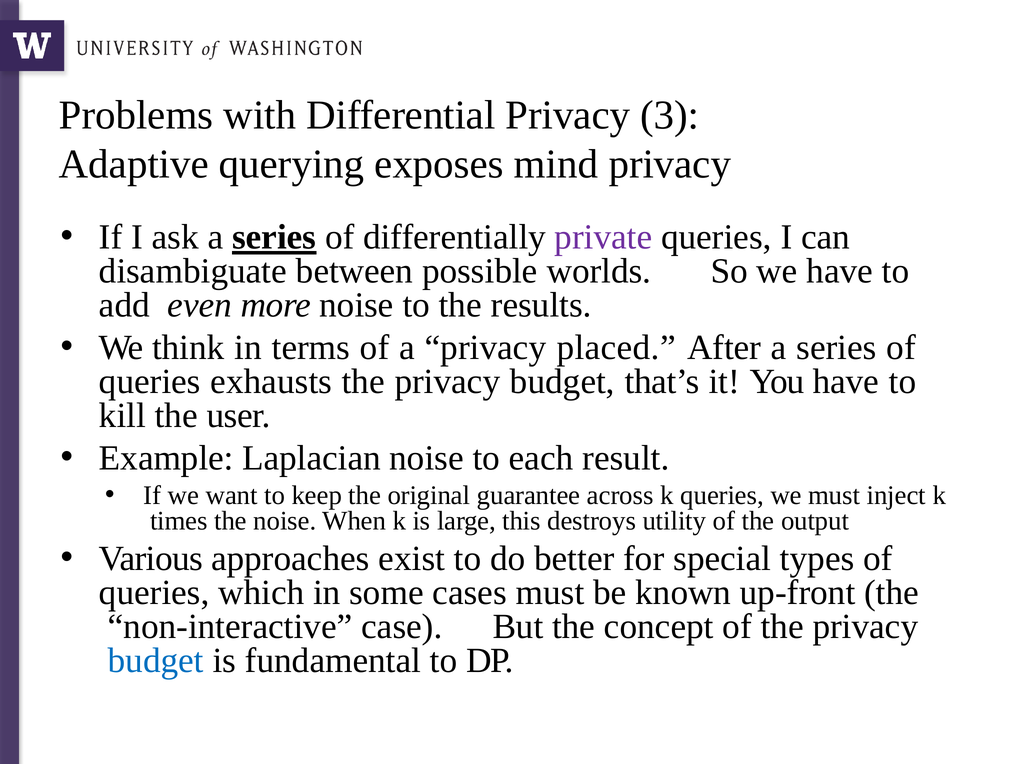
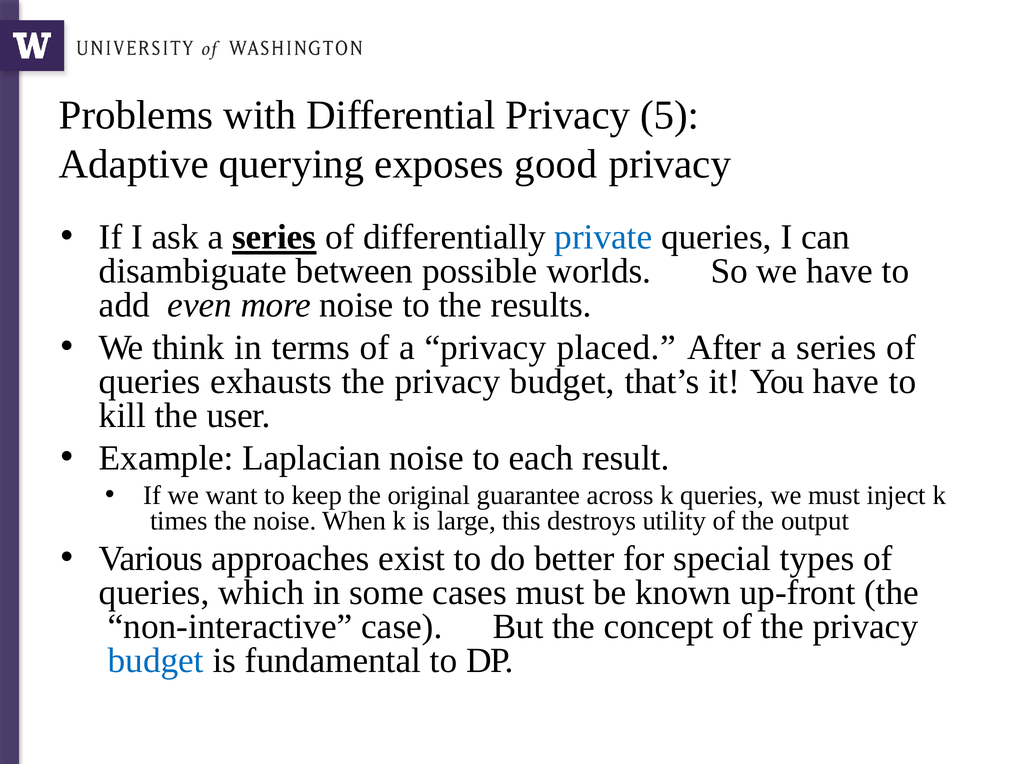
3: 3 -> 5 (670, 115)
mind: mind -> good (556, 164)
private colour: purple -> blue (603, 237)
